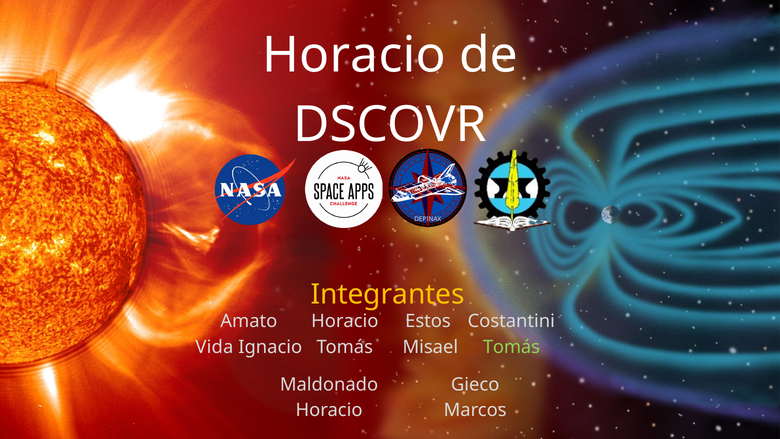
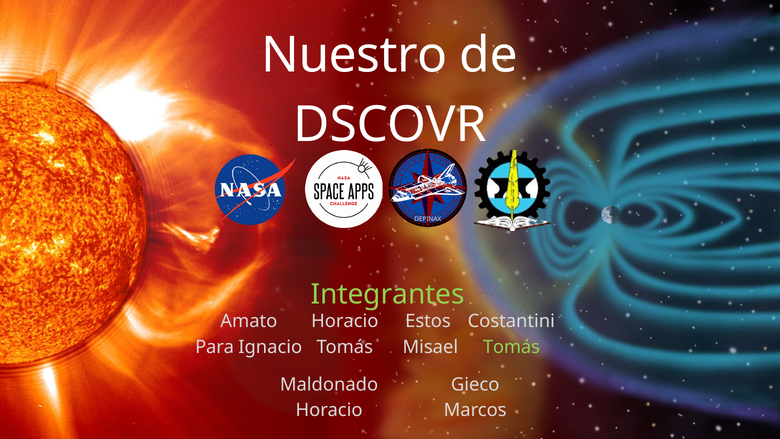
Horacio: Horacio -> Nuestro (354, 55)
Integrantes colour: yellow -> light green (388, 294)
Vida: Vida -> Para (215, 347)
